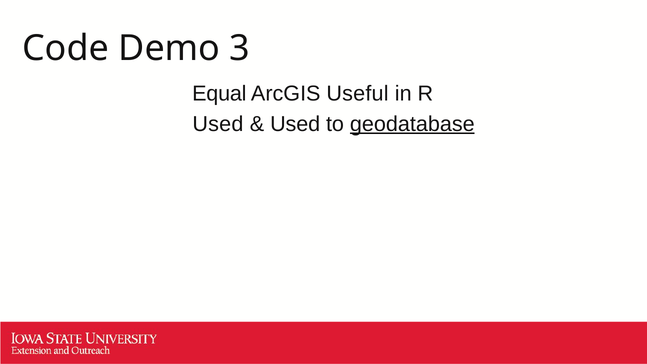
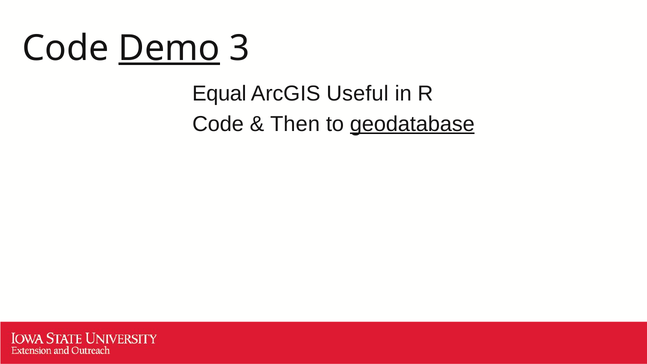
Demo underline: none -> present (169, 48)
Used: Used -> Code (218, 124)
Used: Used -> Then (295, 124)
